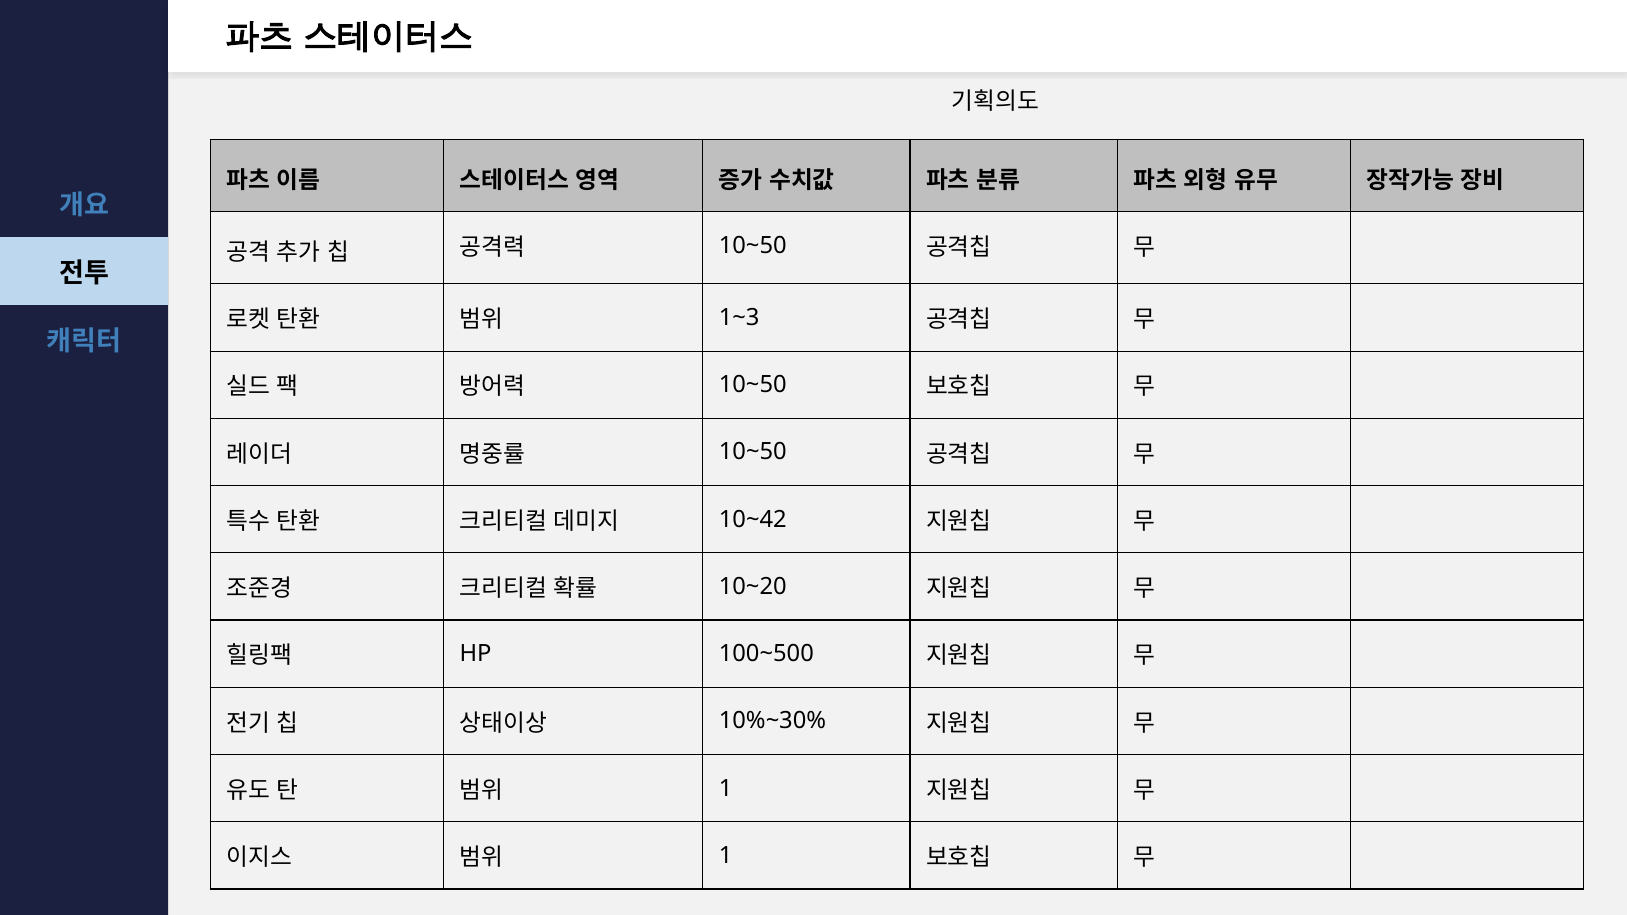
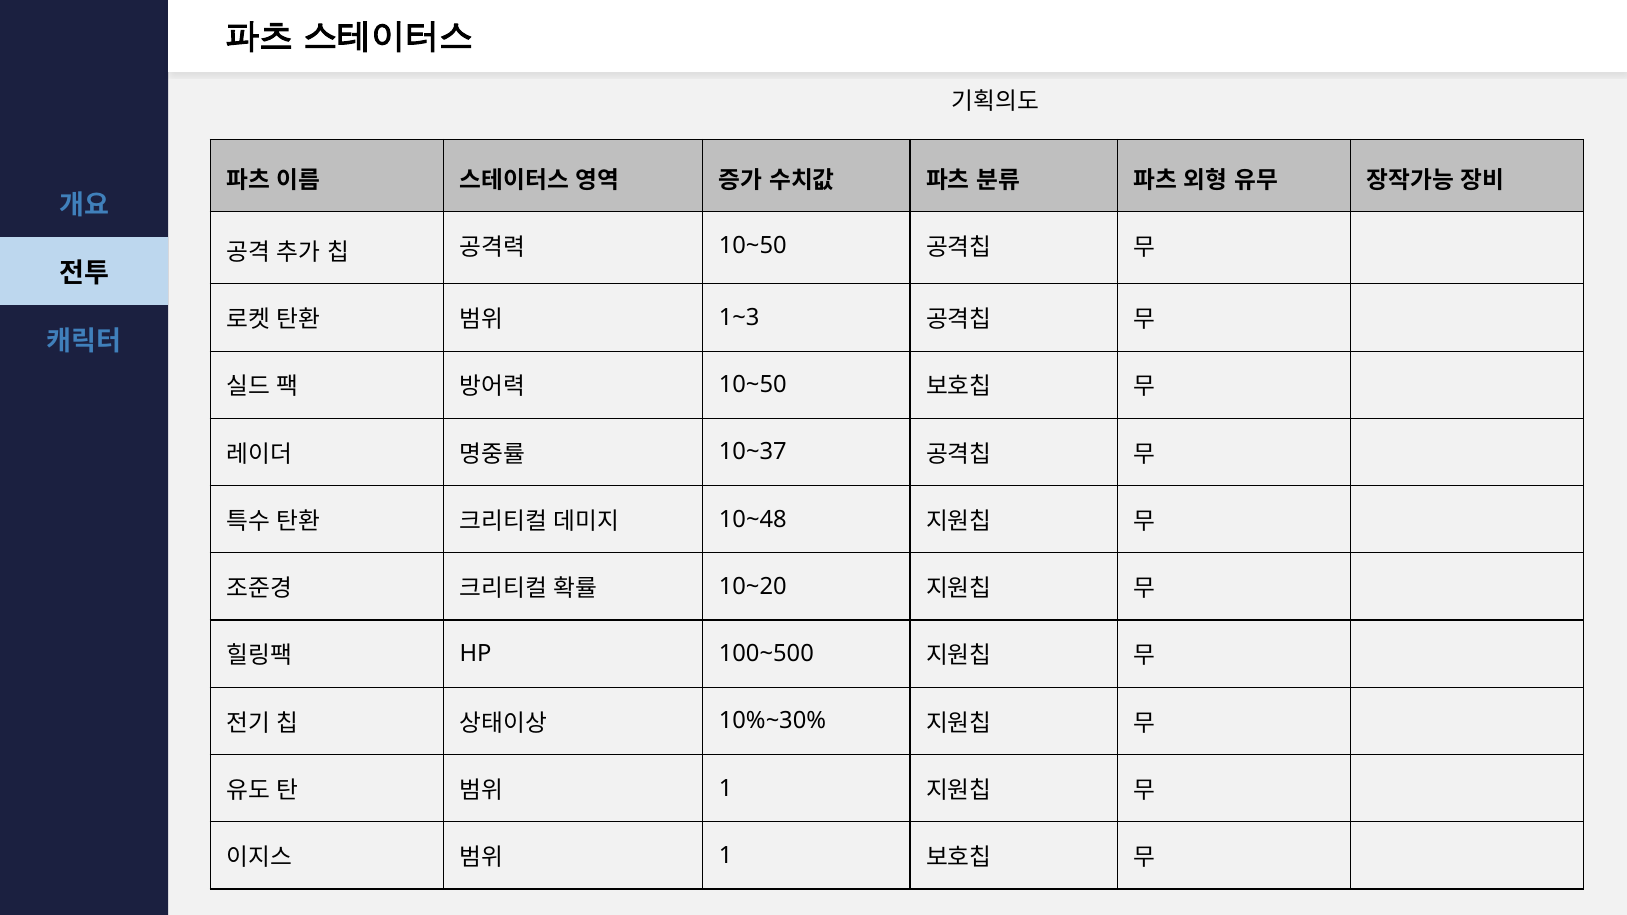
10~50: 10~50 -> 10~37 (753, 452)
10~42: 10~42 -> 10~48 (753, 519)
